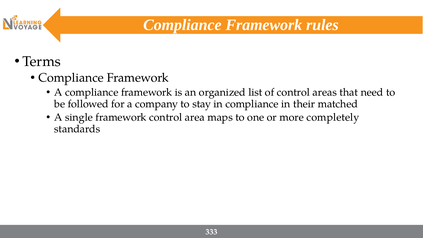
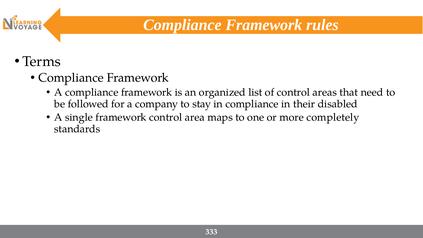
matched: matched -> disabled (338, 104)
